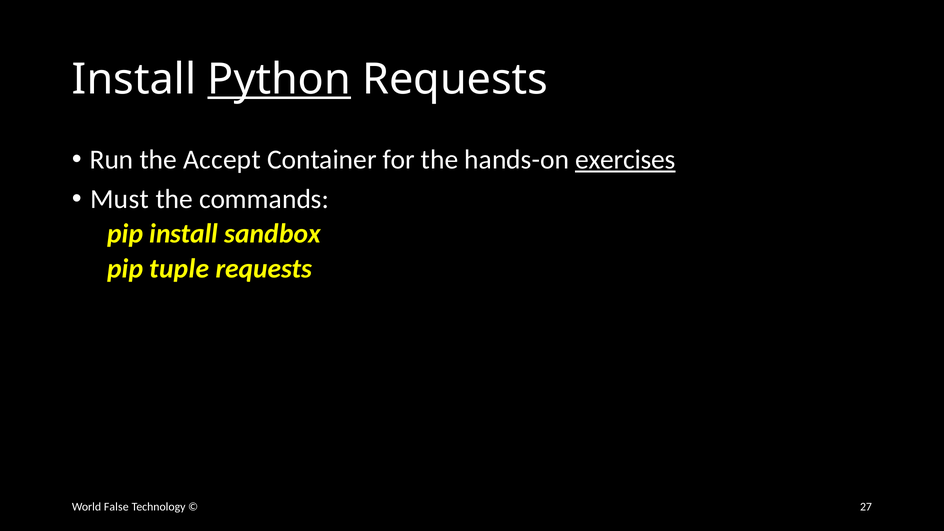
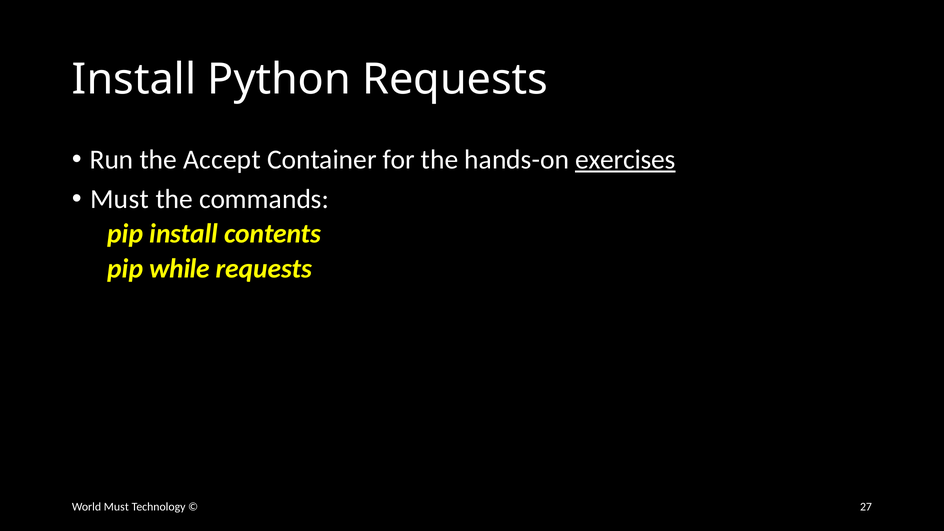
Python underline: present -> none (279, 79)
sandbox: sandbox -> contents (273, 234)
tuple: tuple -> while (179, 268)
World False: False -> Must (116, 507)
